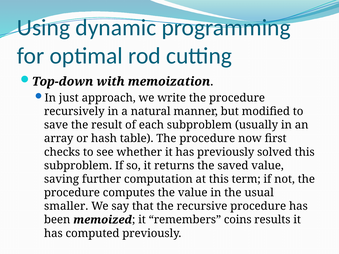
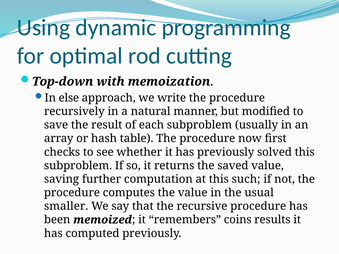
just: just -> else (69, 98)
term: term -> such (246, 179)
